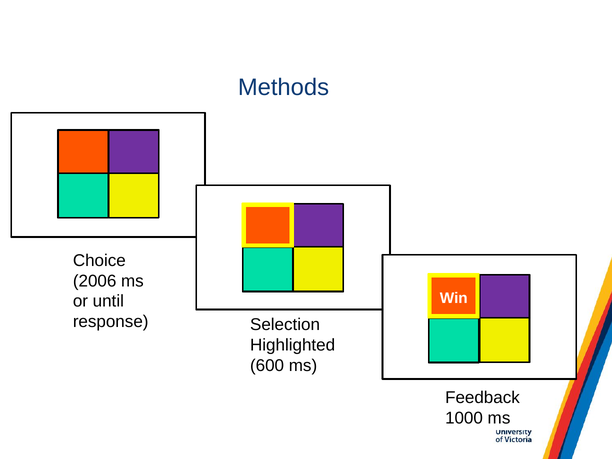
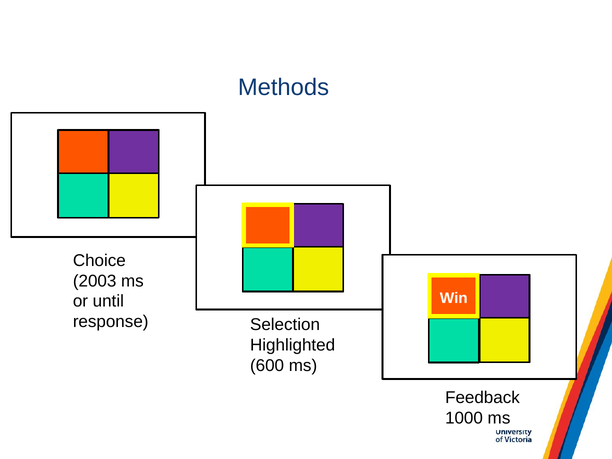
2006: 2006 -> 2003 (95, 281)
